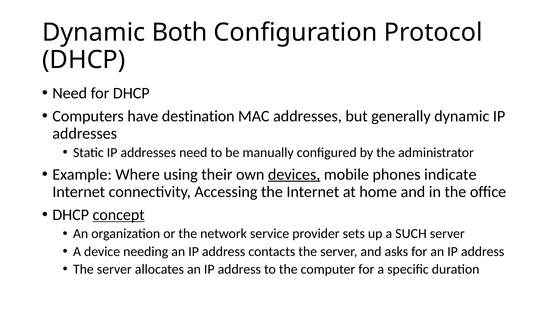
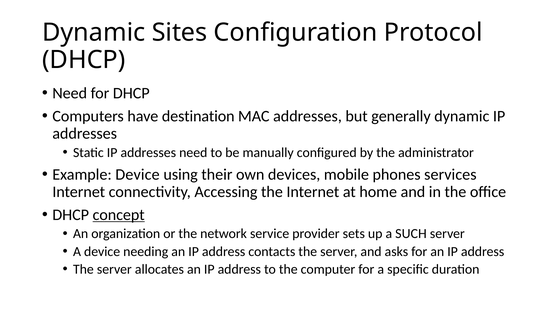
Both: Both -> Sites (180, 33)
Example Where: Where -> Device (137, 174)
devices underline: present -> none (294, 174)
indicate: indicate -> services (450, 174)
